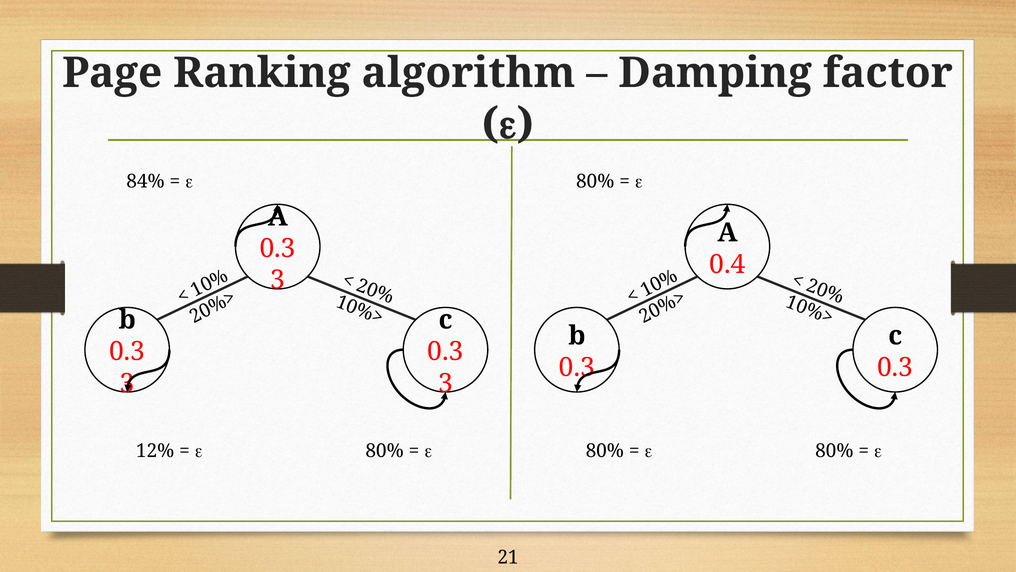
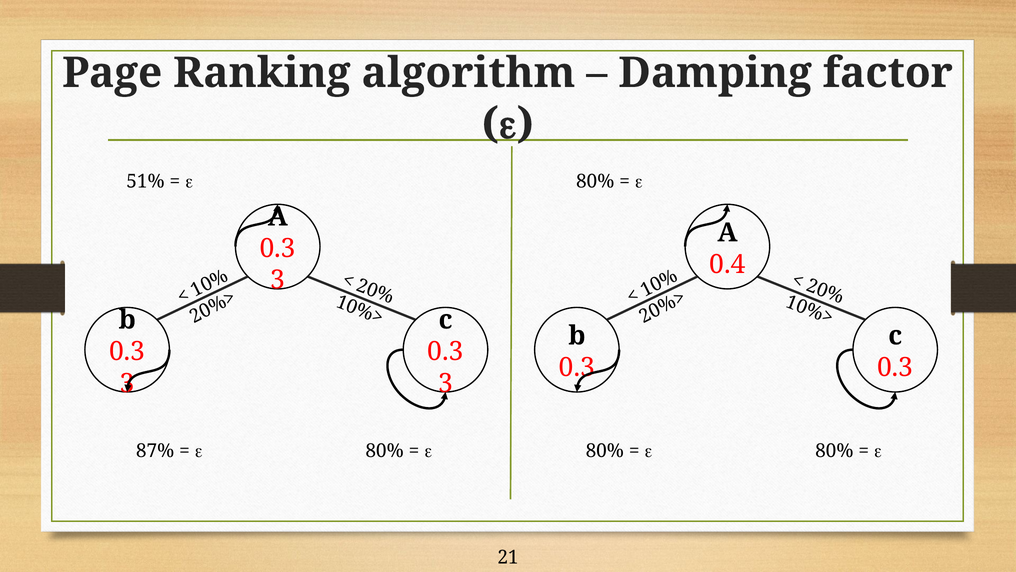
84%: 84% -> 51% (146, 181)
12%: 12% -> 87% (155, 450)
